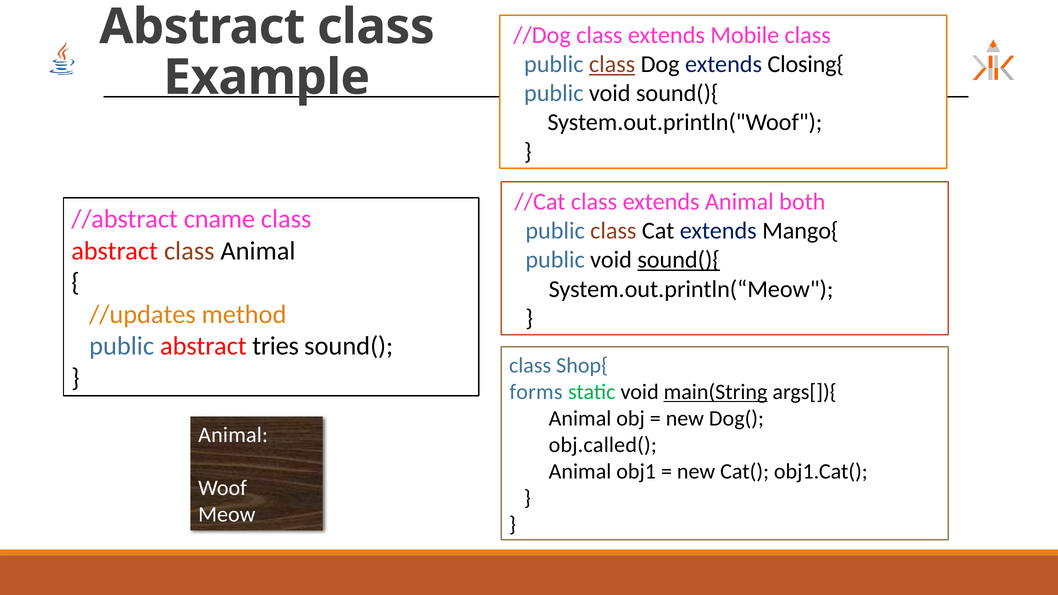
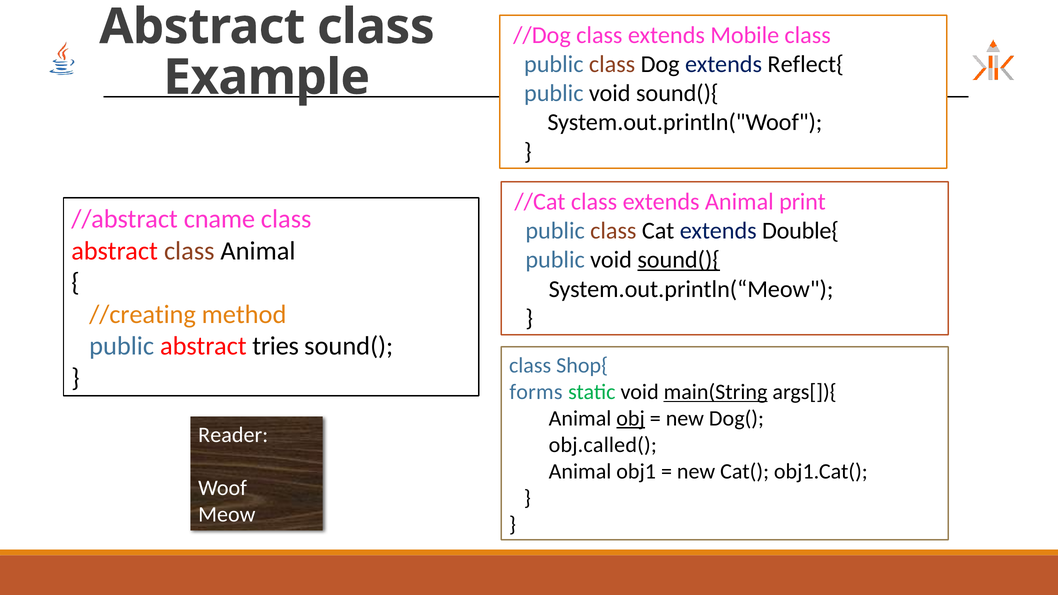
class underline: present -> none (612, 64)
Closing{: Closing{ -> Reflect{ (806, 64)
both: both -> print (802, 202)
Mango{: Mango{ -> Double{ (800, 231)
//updates: //updates -> //creating (142, 314)
obj underline: none -> present (631, 418)
Animal: Animal -> Reader (233, 435)
